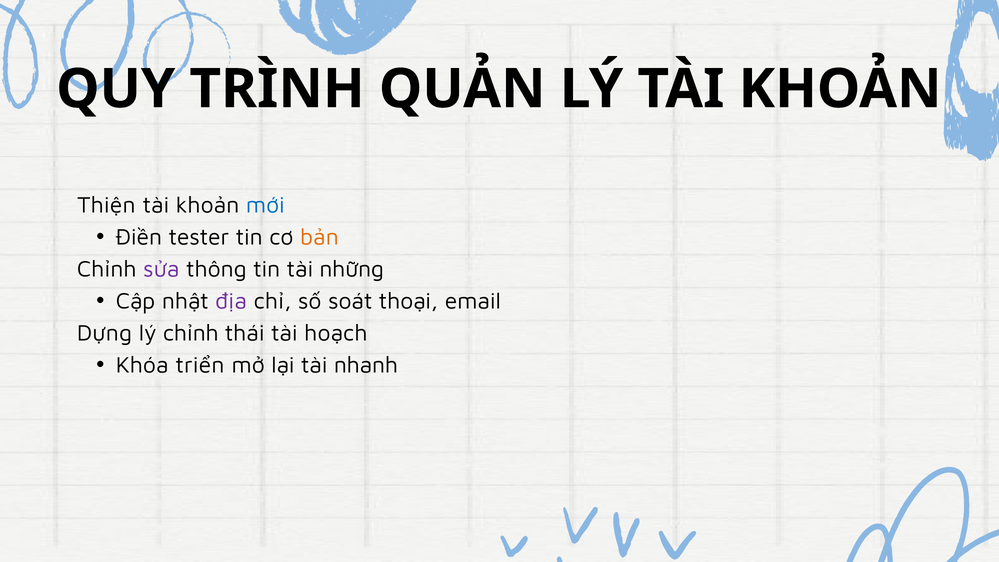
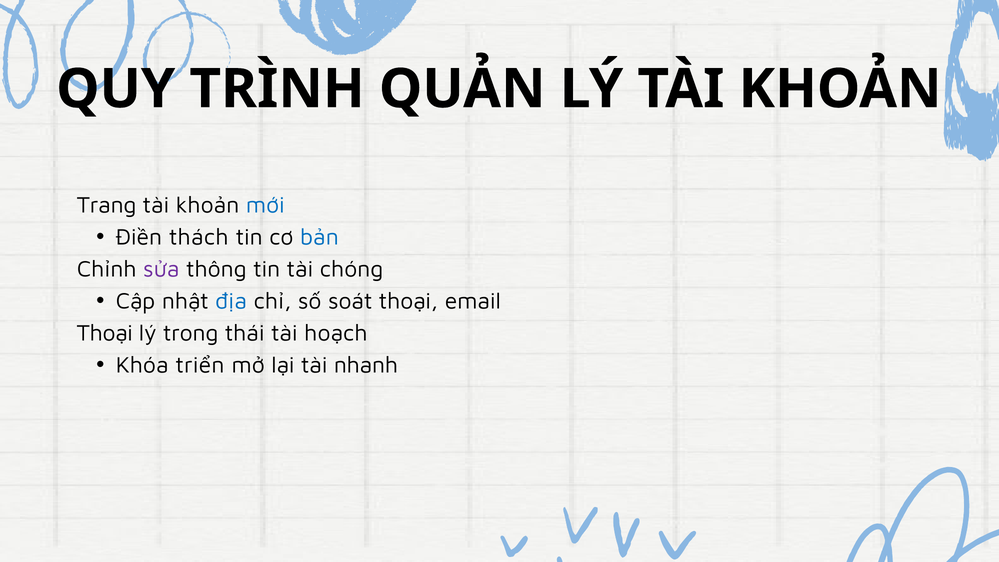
Thiện: Thiện -> Trang (107, 205)
tester: tester -> thách (199, 237)
bản colour: orange -> blue (319, 237)
những: những -> chóng (352, 269)
địa colour: purple -> blue (231, 301)
Dựng: Dựng -> Thoại (105, 333)
lý chỉnh: chỉnh -> trong (191, 333)
